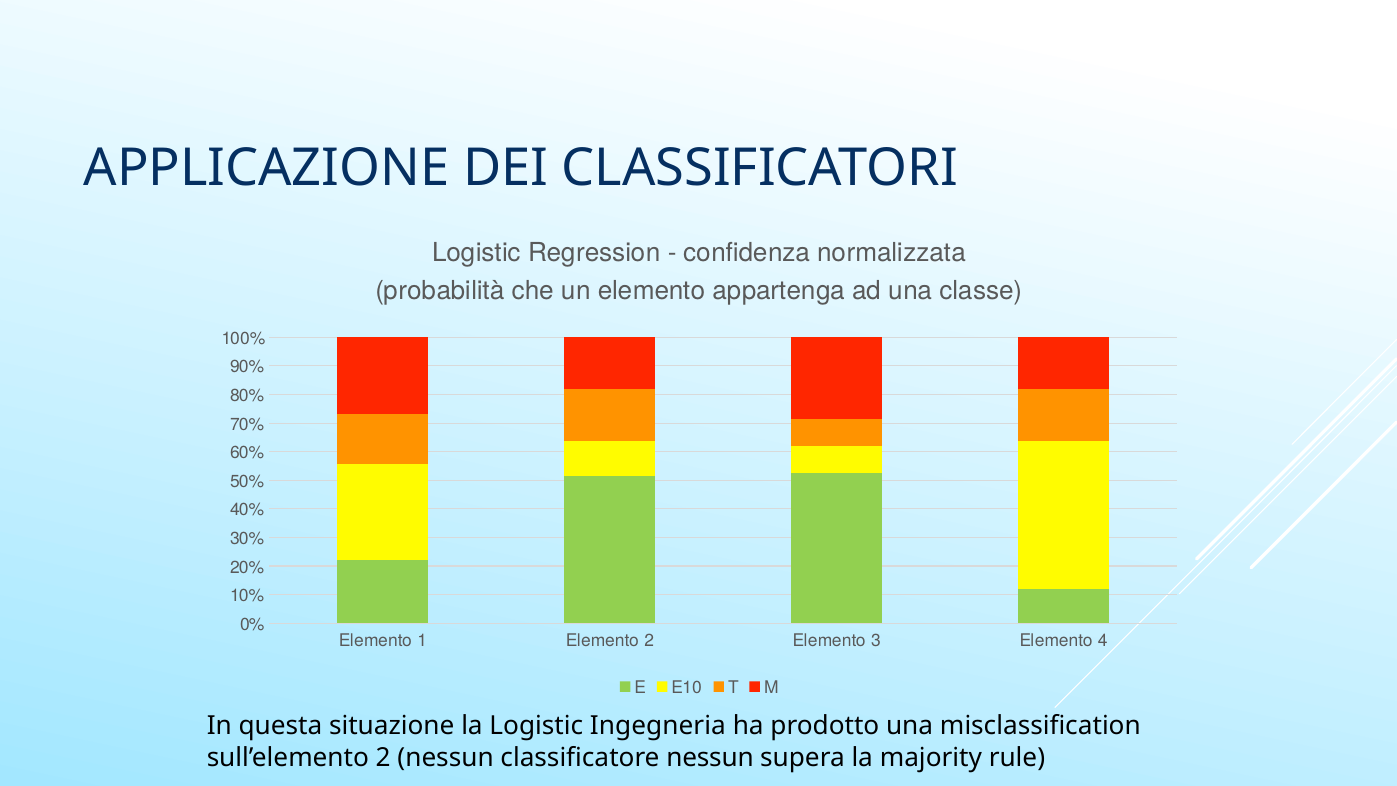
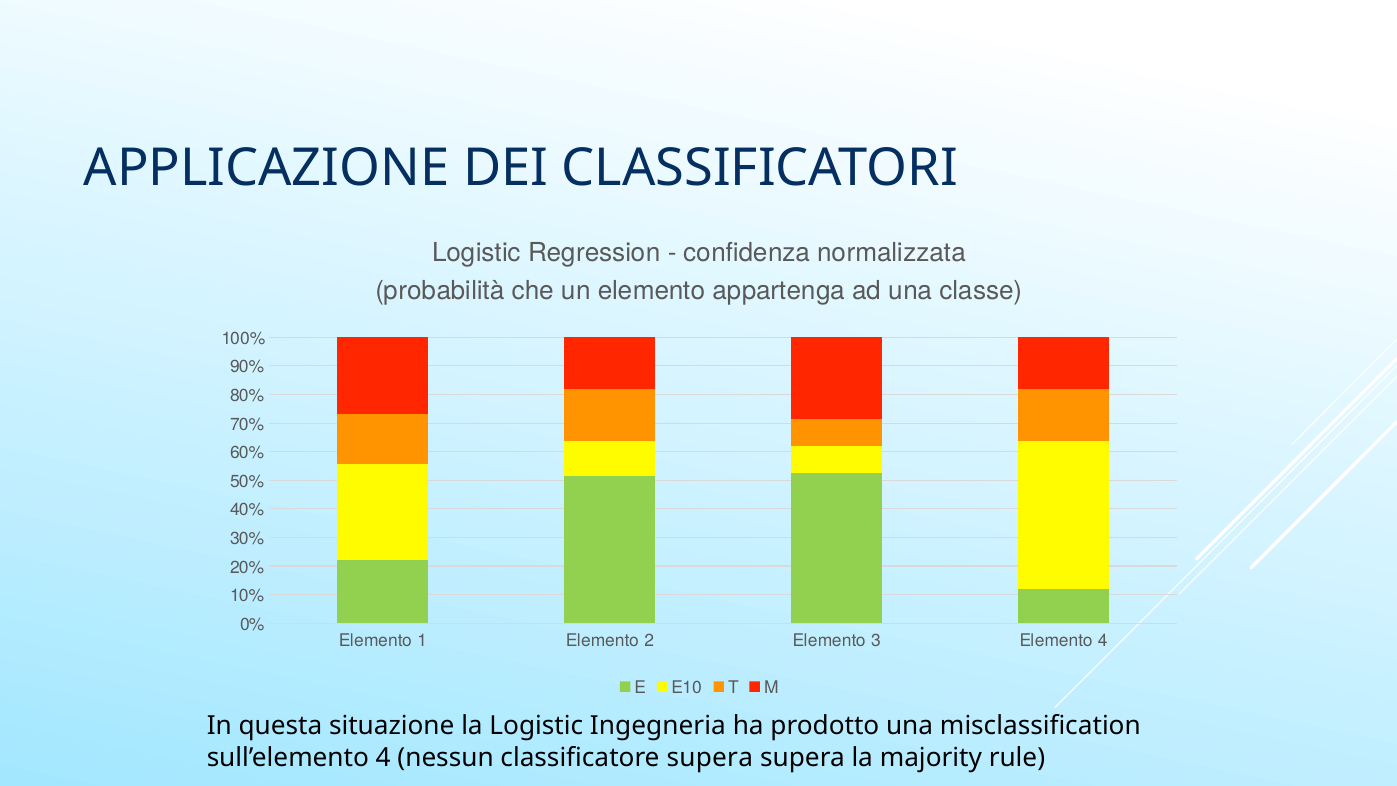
sull’elemento 2: 2 -> 4 (383, 758)
classificatore nessun: nessun -> supera (710, 758)
